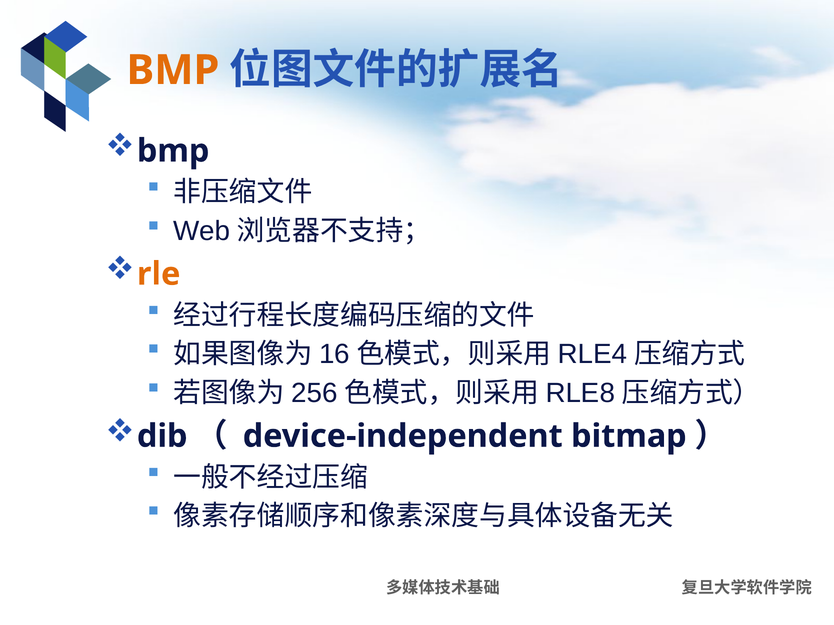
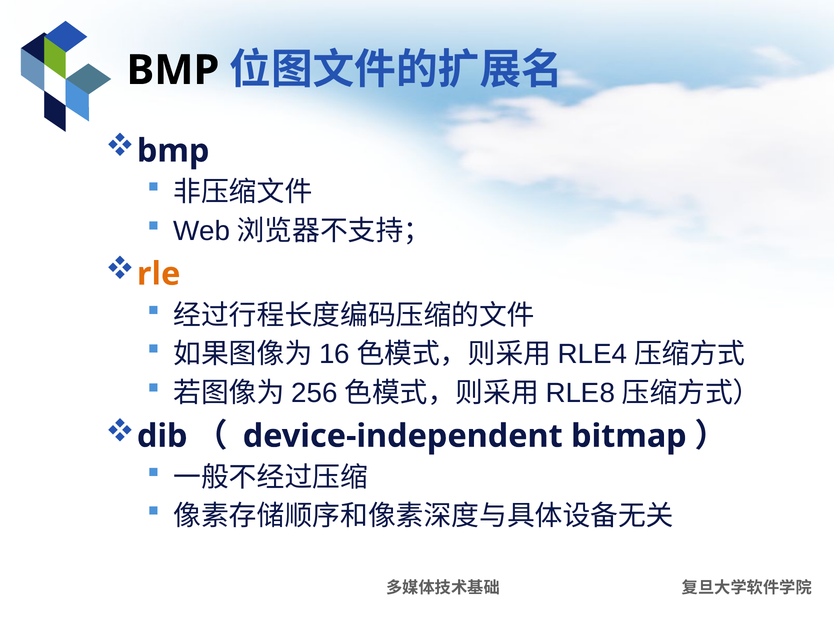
BMP colour: orange -> black (173, 70)
